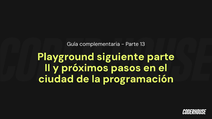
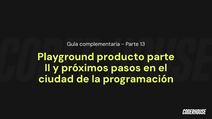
siguiente: siguiente -> producto (121, 57)
